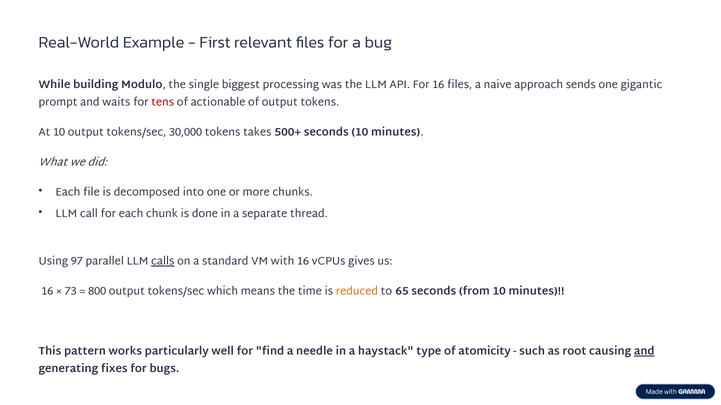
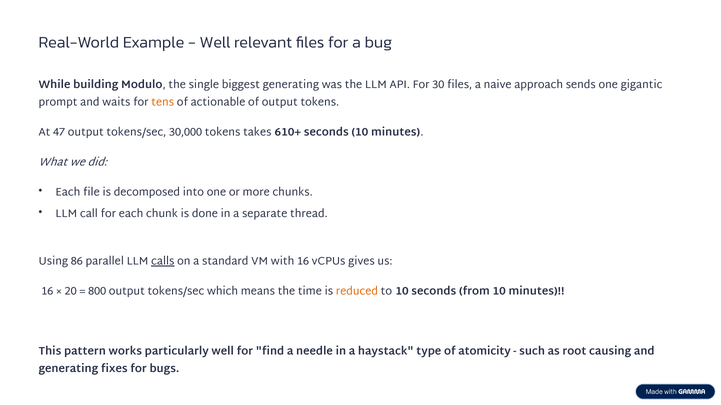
First: First -> Well (215, 42)
biggest processing: processing -> generating (291, 85)
For 16: 16 -> 30 (438, 85)
tens colour: red -> orange (163, 102)
At 10: 10 -> 47 (59, 132)
500+: 500+ -> 610+ (288, 132)
97: 97 -> 86 (77, 262)
73: 73 -> 20 (71, 292)
to 65: 65 -> 10 (402, 292)
and underline: present -> none (644, 352)
